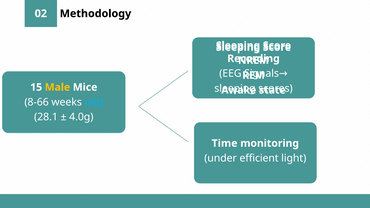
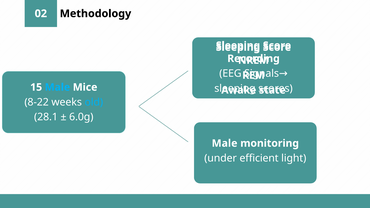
Male colour: yellow -> light blue (57, 87)
8-66: 8-66 -> 8-22 (37, 102)
4.0g: 4.0g -> 6.0g (81, 117)
Time: Time -> Male (225, 143)
